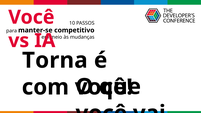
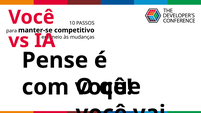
Torna: Torna -> Pense (55, 60)
